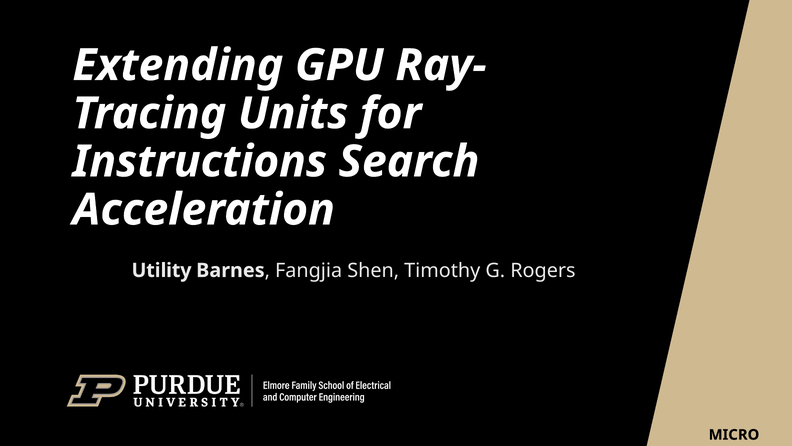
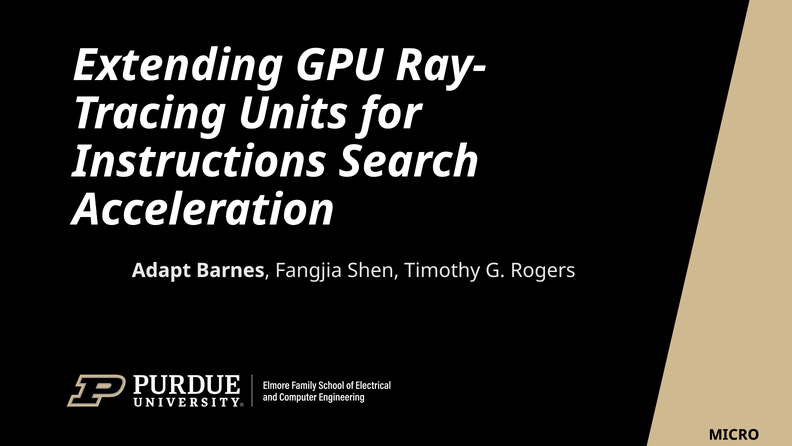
Utility: Utility -> Adapt (161, 270)
